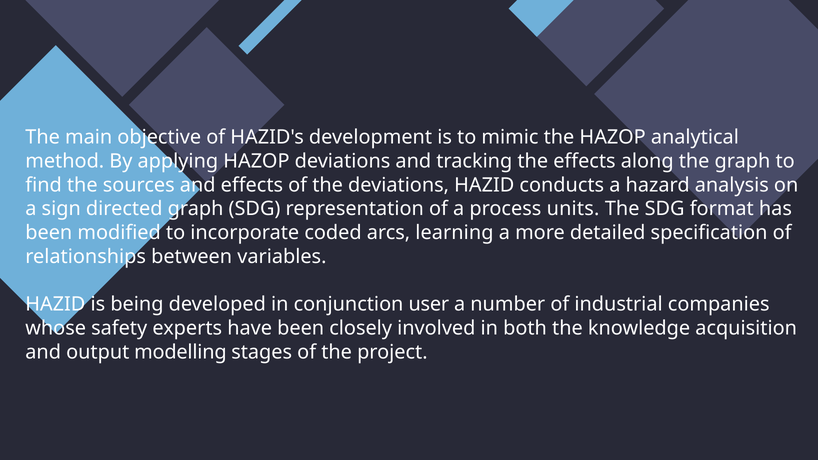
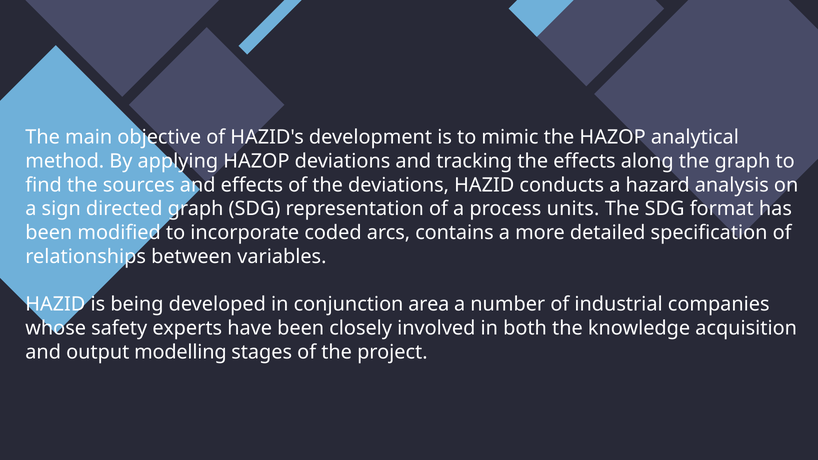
learning: learning -> contains (455, 233)
user: user -> area (429, 304)
